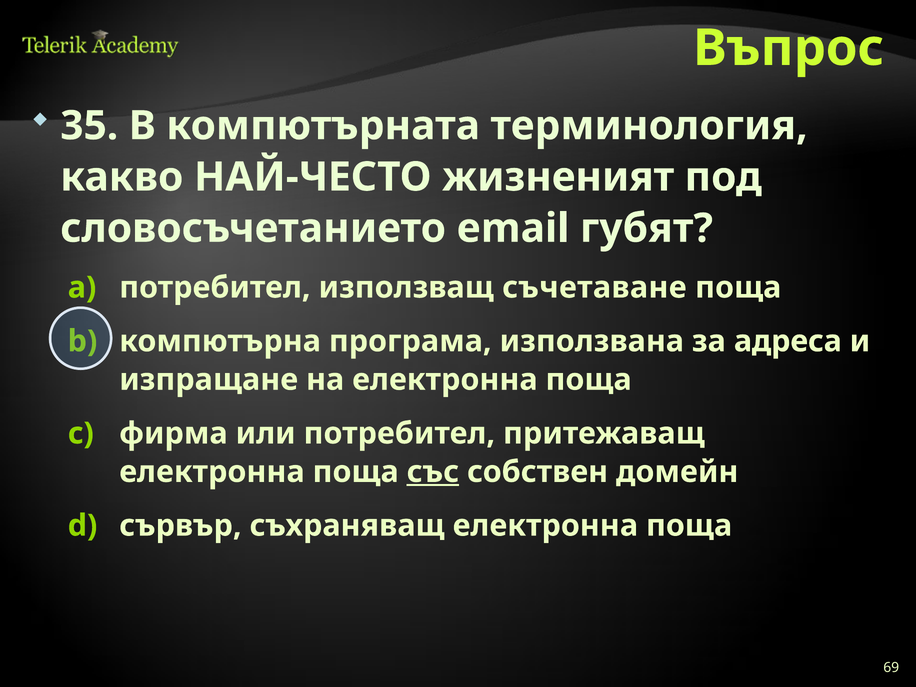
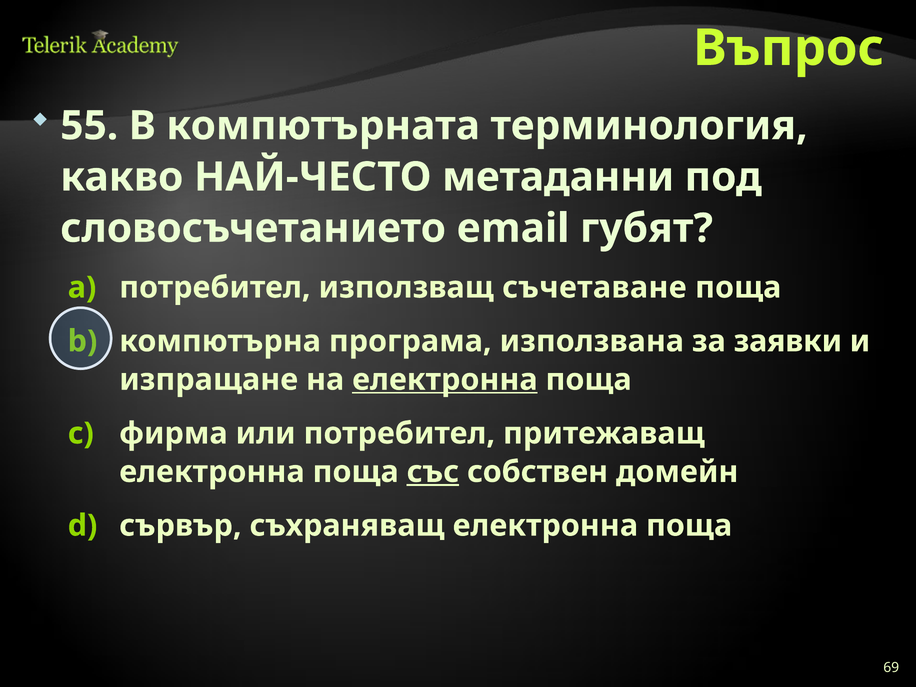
35: 35 -> 55 (89, 126)
жизненият: жизненият -> метаданни (558, 177)
адреса: адреса -> заявки (788, 341)
електронна underline: none -> present (445, 380)
